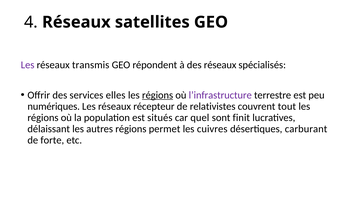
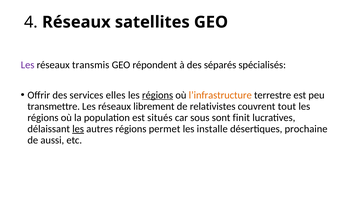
des réseaux: réseaux -> séparés (220, 65)
l’infrastructure colour: purple -> orange (220, 95)
numériques: numériques -> transmettre (54, 106)
récepteur: récepteur -> librement (154, 106)
quel: quel -> sous (200, 117)
les underline: none -> present (78, 129)
cuivres: cuivres -> installe (212, 129)
carburant: carburant -> prochaine (306, 129)
forte: forte -> aussi (52, 140)
